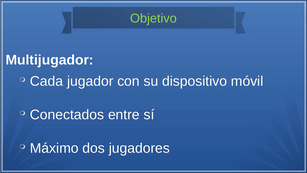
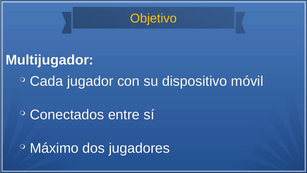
Objetivo colour: light green -> yellow (153, 18)
